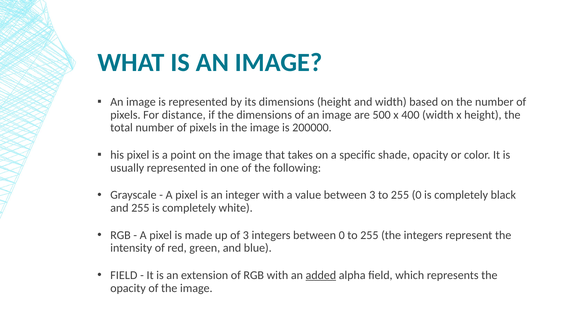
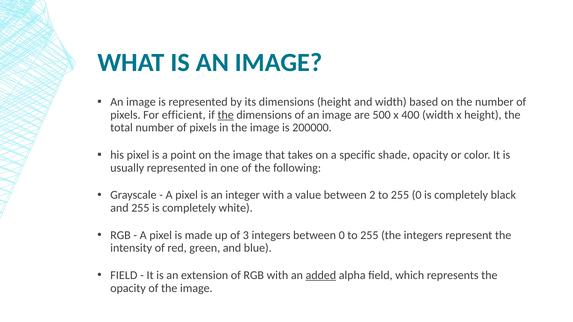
distance: distance -> efficient (184, 115)
the underline: none -> present (226, 115)
between 3: 3 -> 2 (372, 195)
